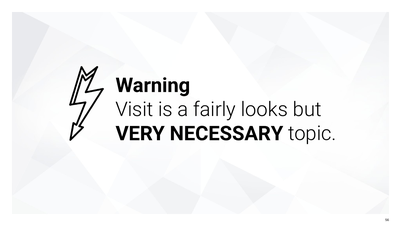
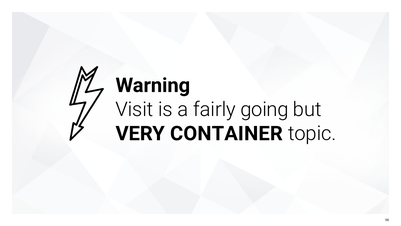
looks: looks -> going (264, 109)
NECESSARY: NECESSARY -> CONTAINER (226, 133)
